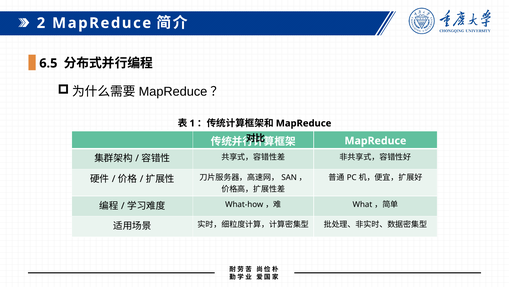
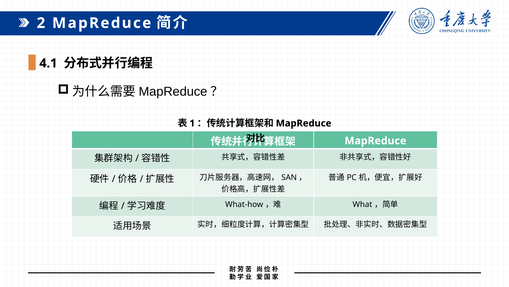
6.5: 6.5 -> 4.1 (48, 63)
